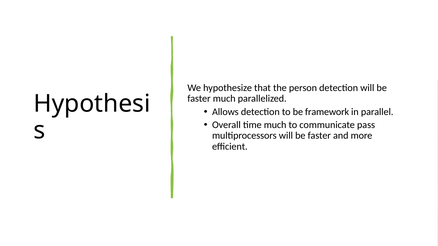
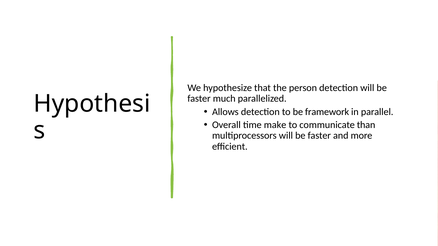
time much: much -> make (275, 125)
pass: pass -> than (366, 125)
